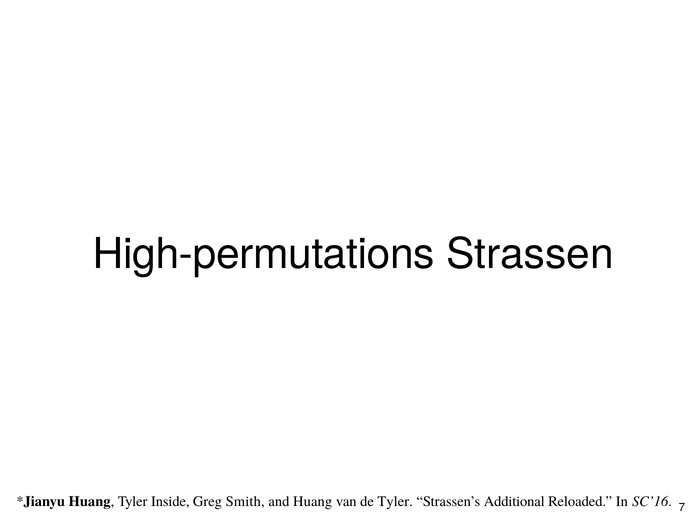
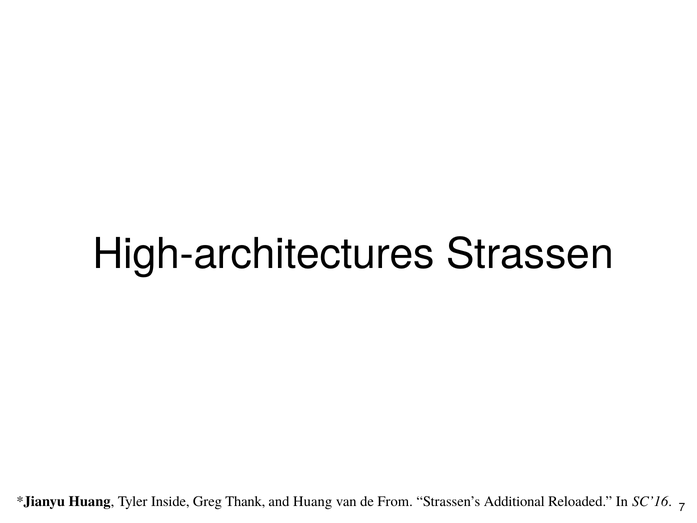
High-permutations: High-permutations -> High-architectures (264, 254)
Smith: Smith -> Thank (245, 501)
de Tyler: Tyler -> From (395, 501)
